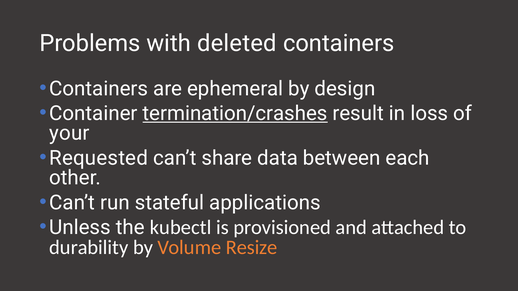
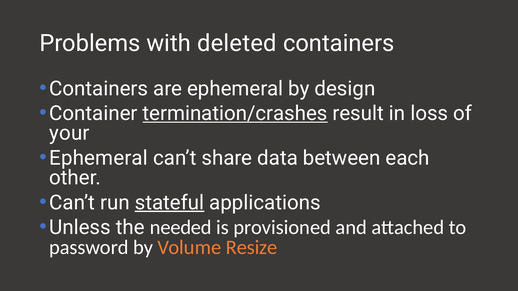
Requested: Requested -> Ephemeral (99, 158)
stateful underline: none -> present (170, 203)
kubectl: kubectl -> needed (181, 228)
durability: durability -> password (89, 248)
